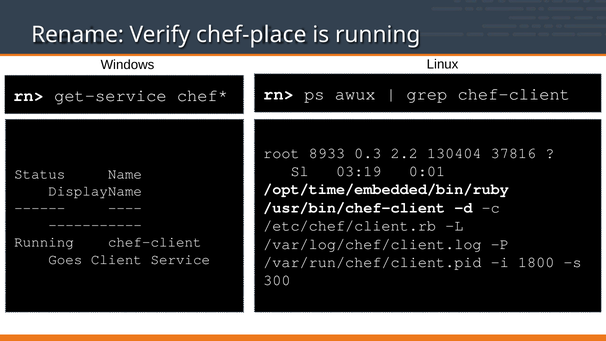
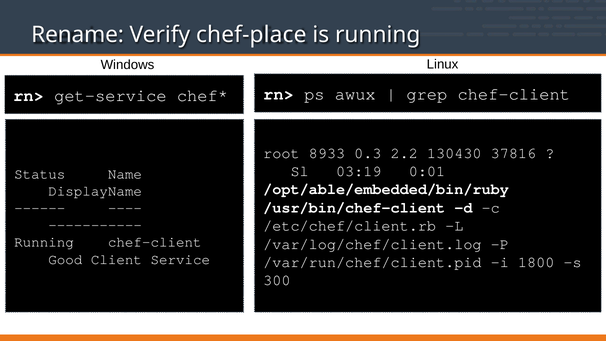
130404: 130404 -> 130430 (454, 153)
/opt/time/embedded/bin/ruby: /opt/time/embedded/bin/ruby -> /opt/able/embedded/bin/ruby (386, 189)
Goes: Goes -> Good (65, 259)
